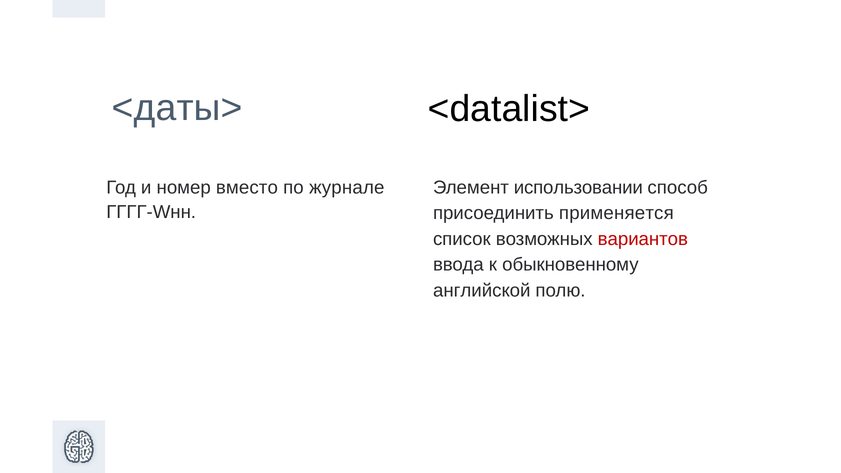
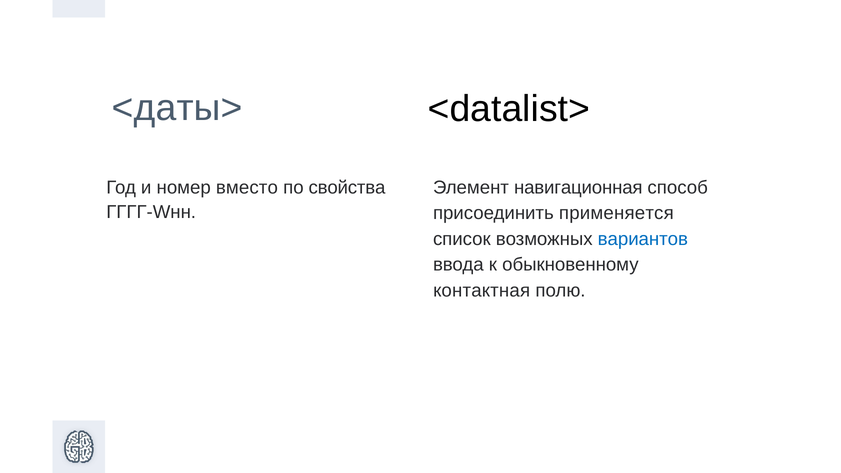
журнале: журнале -> свойства (347, 188)
использовании: использовании -> навигационная (578, 187)
вариантов colour: red -> blue (643, 239)
английской: английской -> контактная (482, 291)
